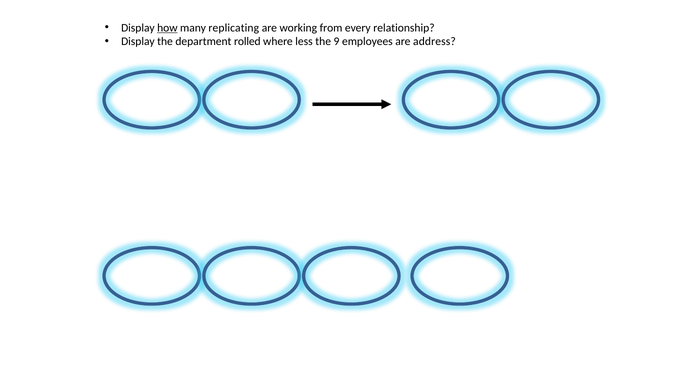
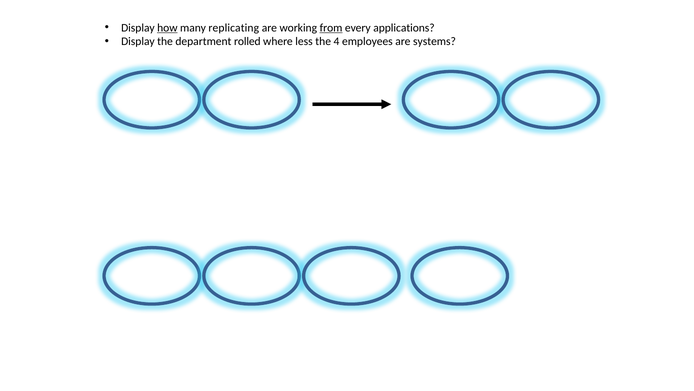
from underline: none -> present (331, 28)
relationship: relationship -> applications (404, 28)
9: 9 -> 4 (336, 42)
address: address -> systems (435, 42)
